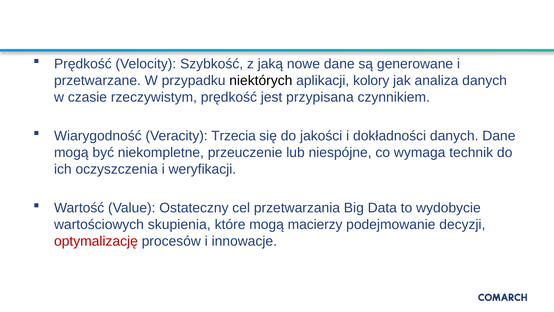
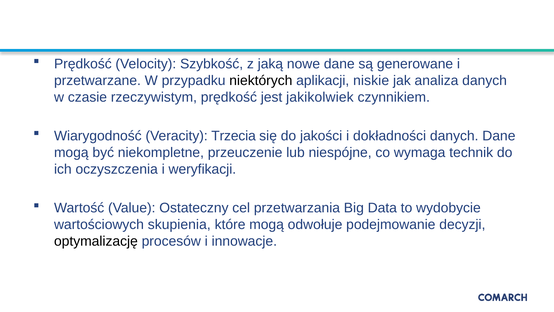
kolory: kolory -> niskie (371, 80)
przypisana: przypisana -> jakikolwiek (320, 97)
macierzy: macierzy -> odwołuje (315, 224)
optymalizację colour: red -> black (96, 241)
